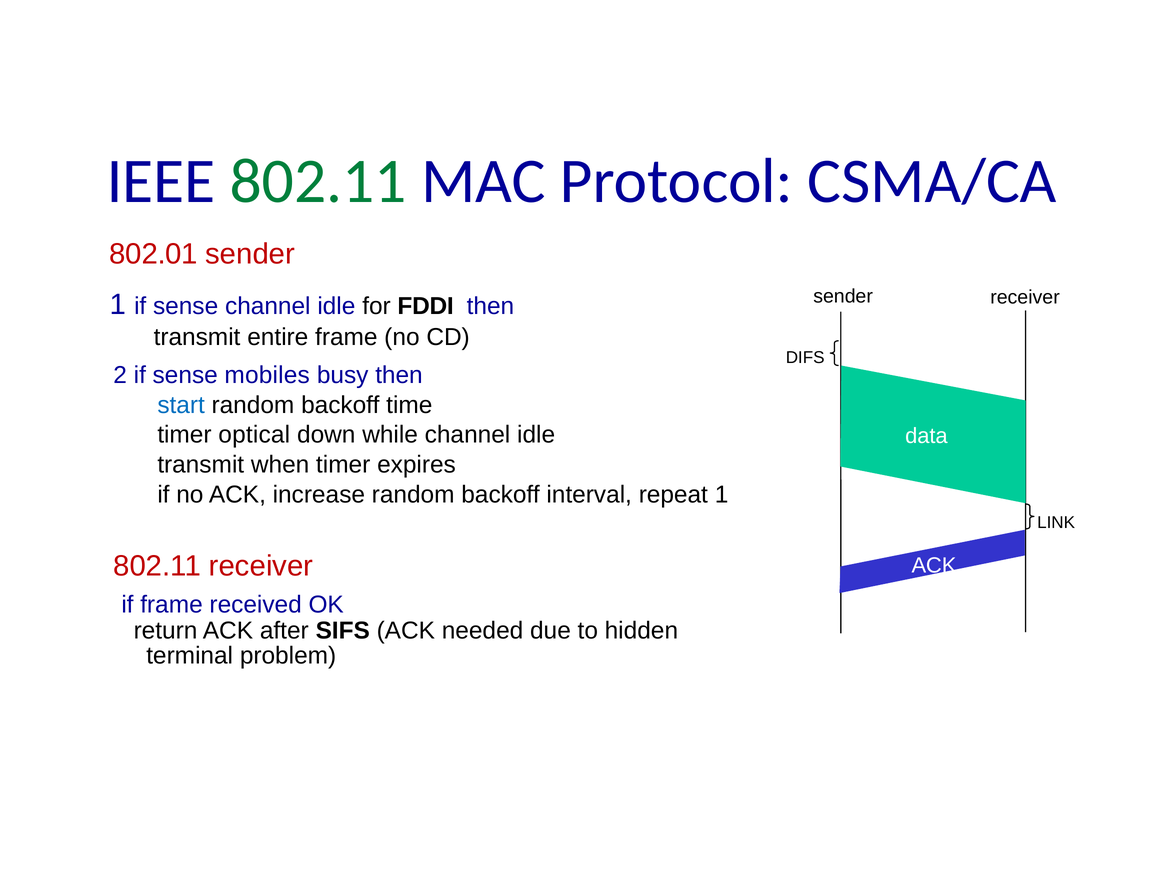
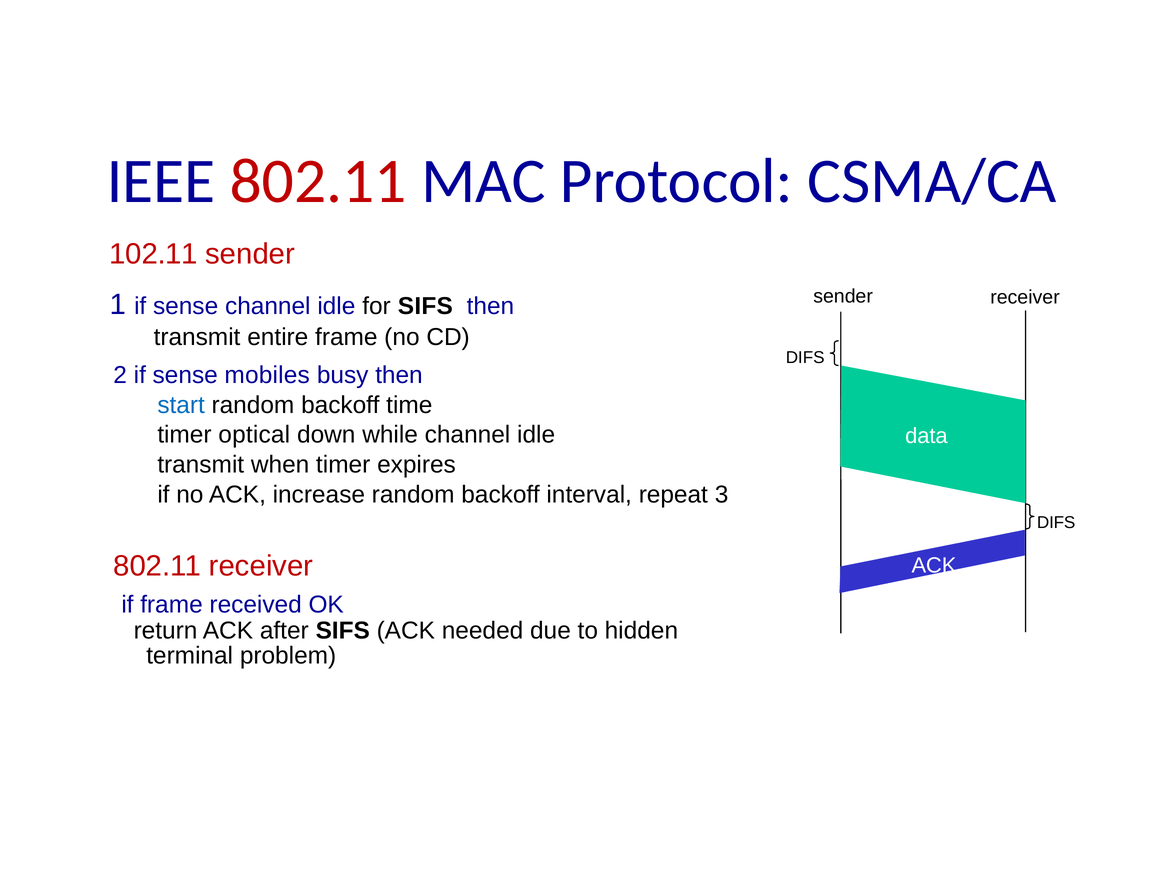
802.11 colour: green -> red (318, 181)
802.01: 802.01 -> 102.11 (154, 254)
for FDDI: FDDI -> SIFS (425, 306)
repeat 1: 1 -> 3 (722, 494)
LINK: LINK -> DIFS (1056, 522)
